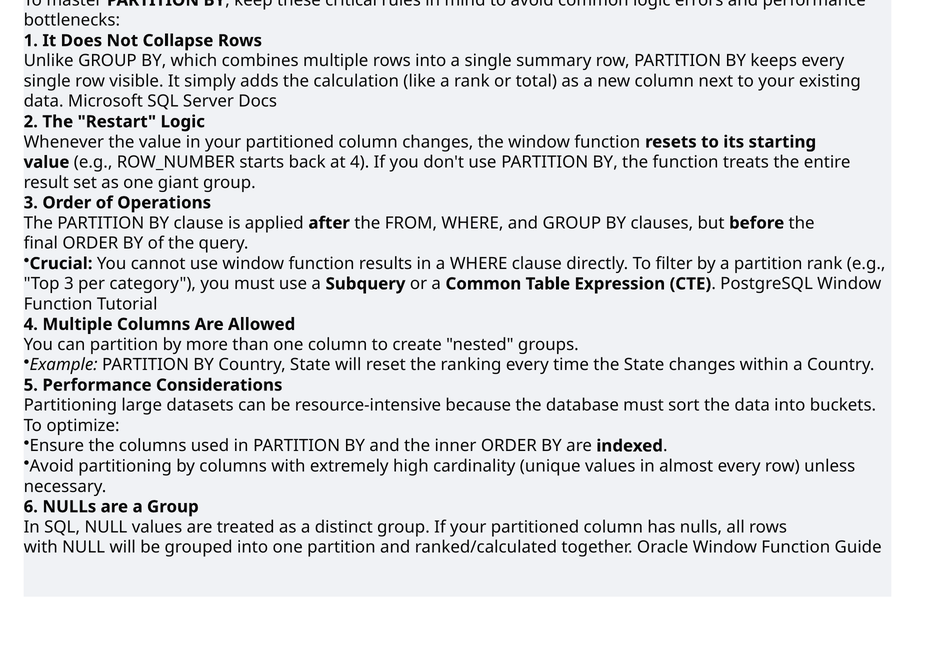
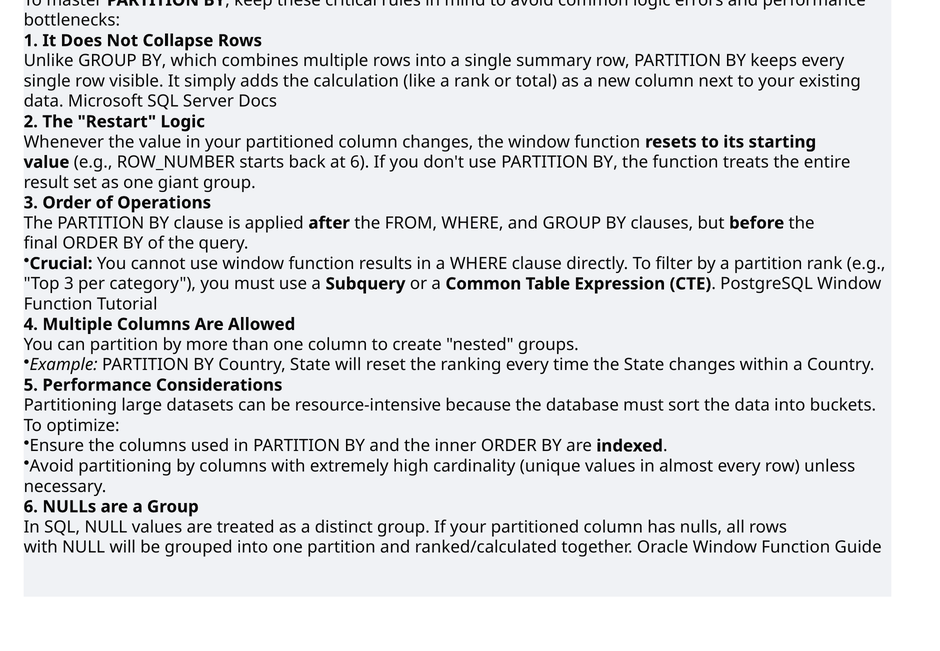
at 4: 4 -> 6 (360, 162)
